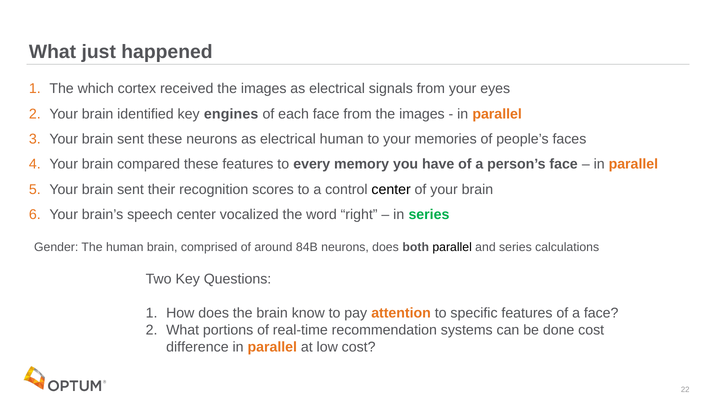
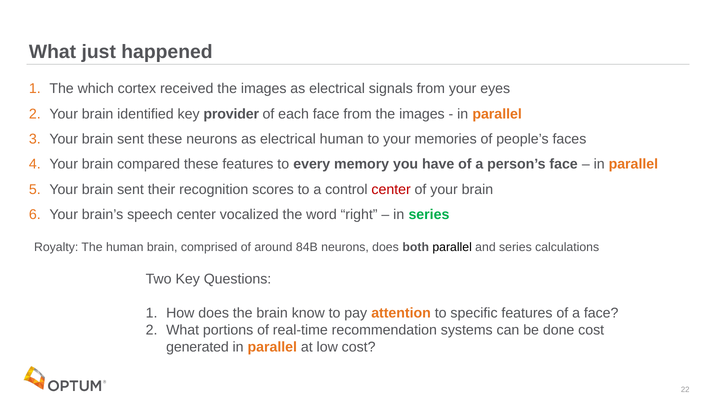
engines: engines -> provider (231, 114)
center colour: black -> red (391, 190)
Gender: Gender -> Royalty (56, 247)
difference: difference -> generated (197, 347)
